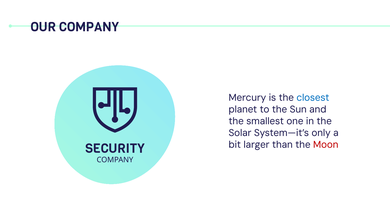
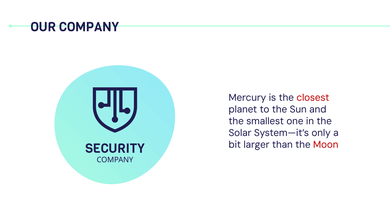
closest colour: blue -> red (313, 97)
